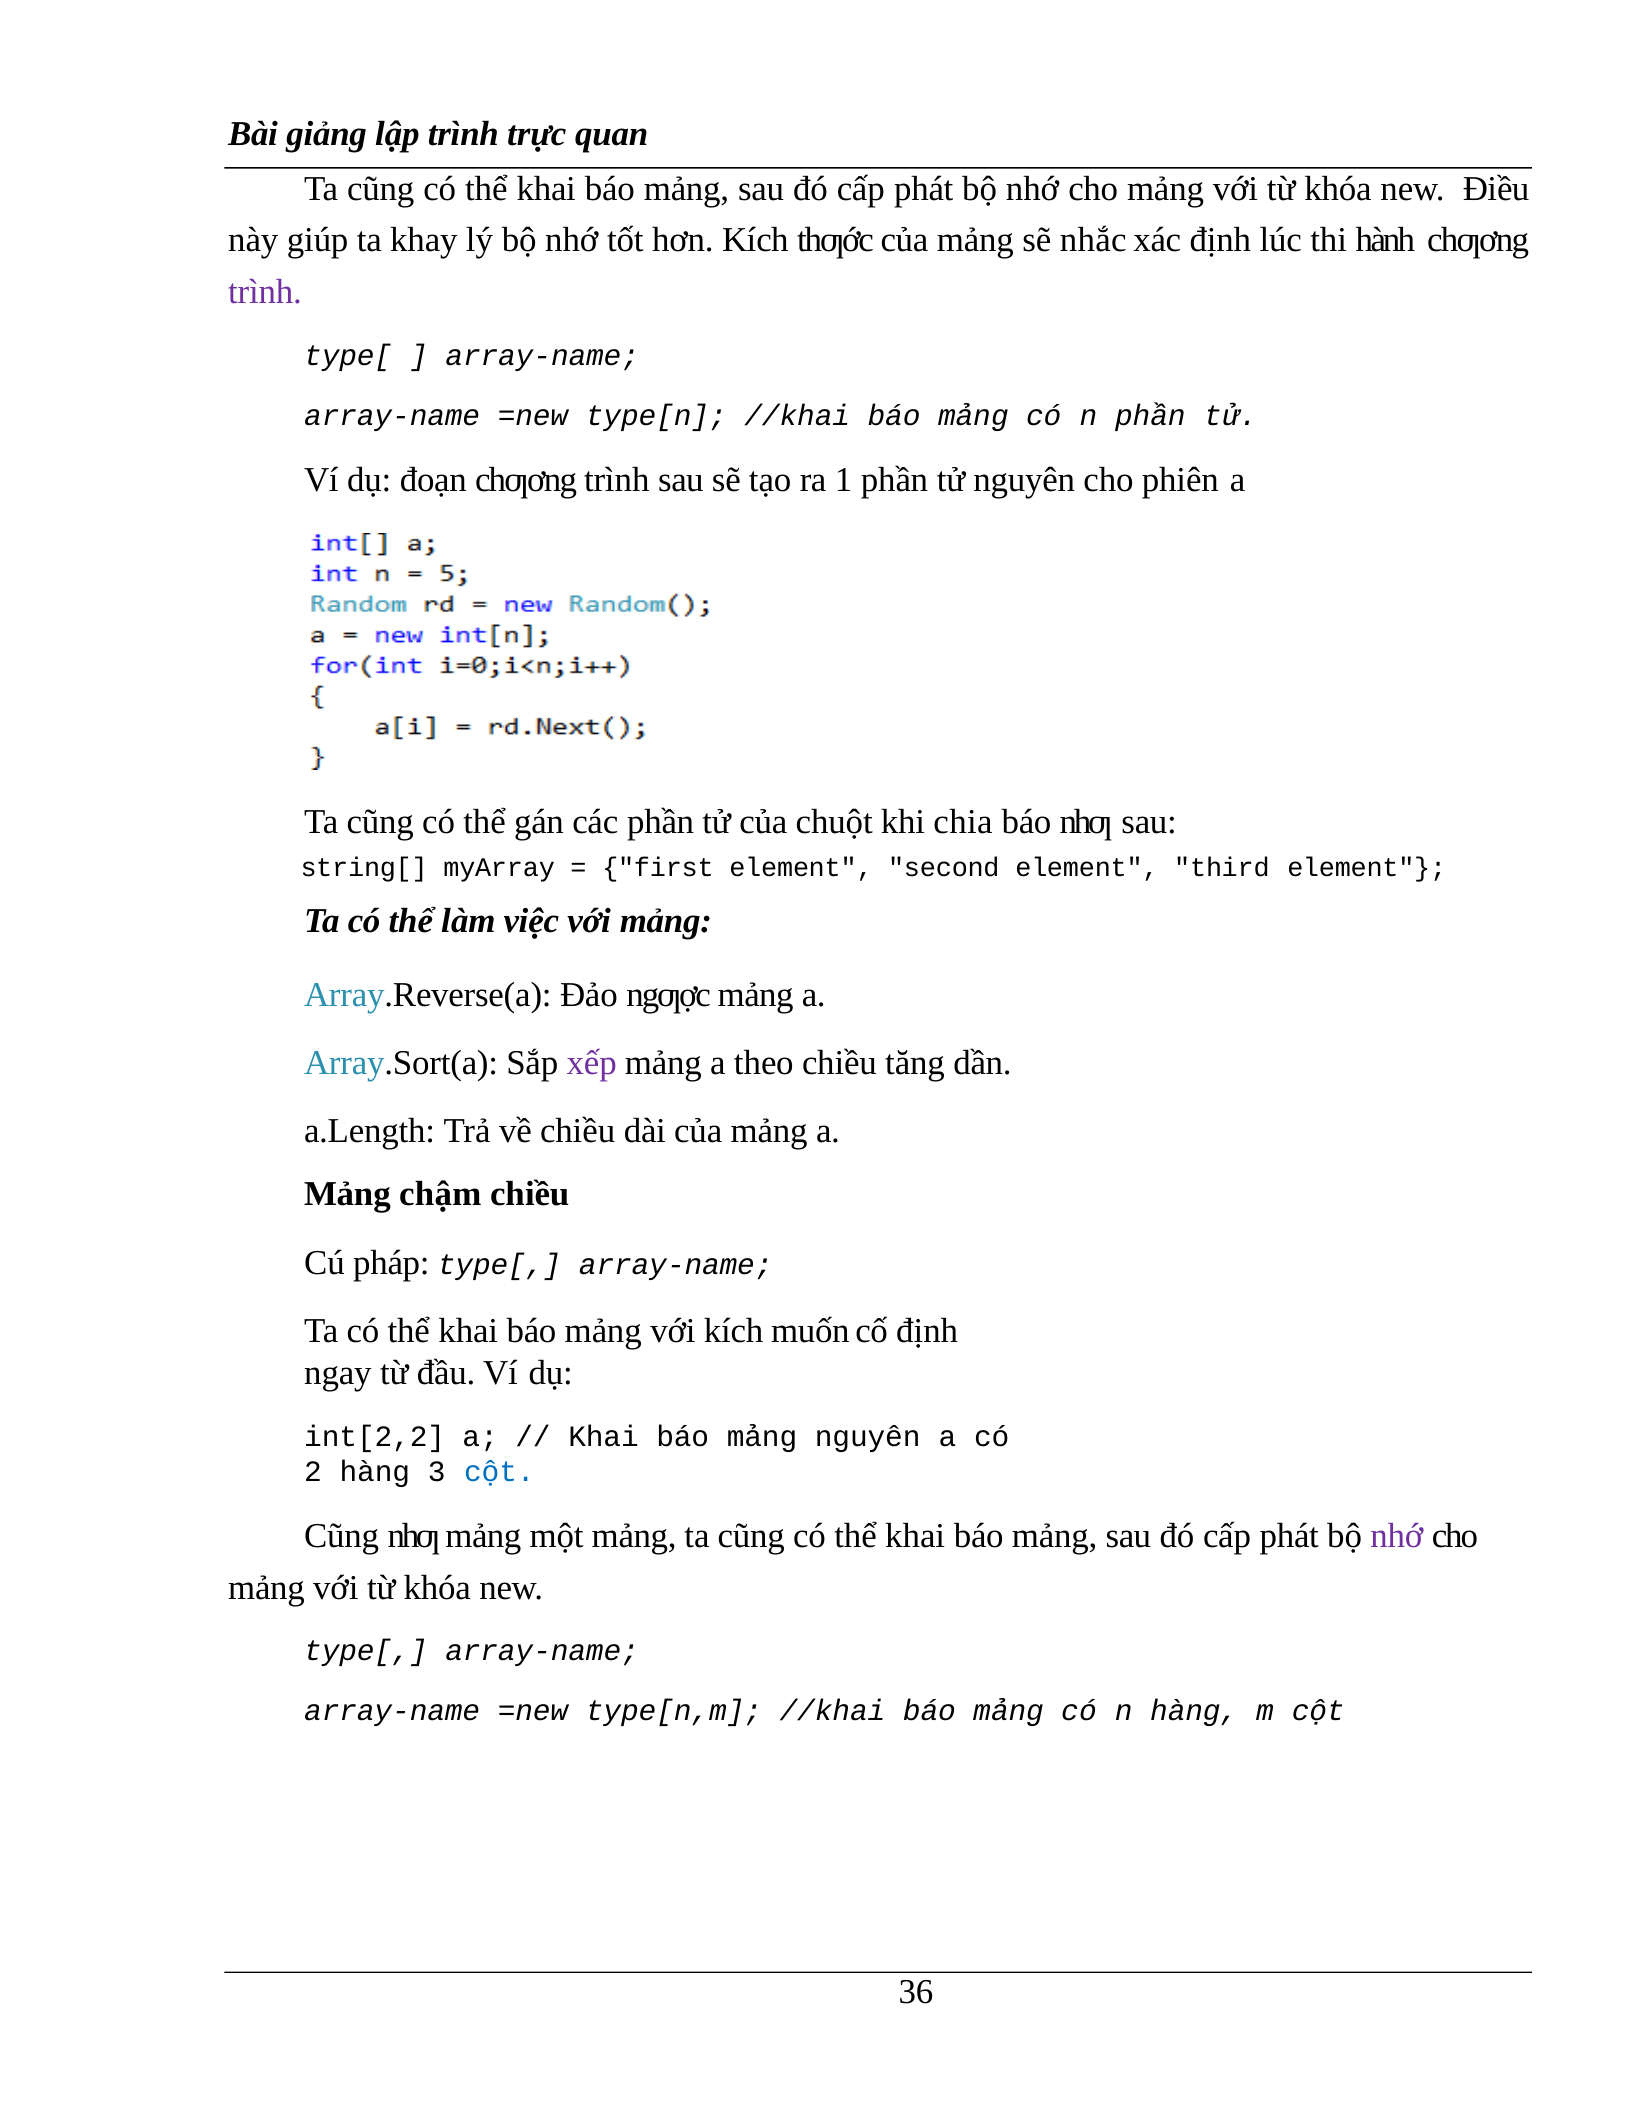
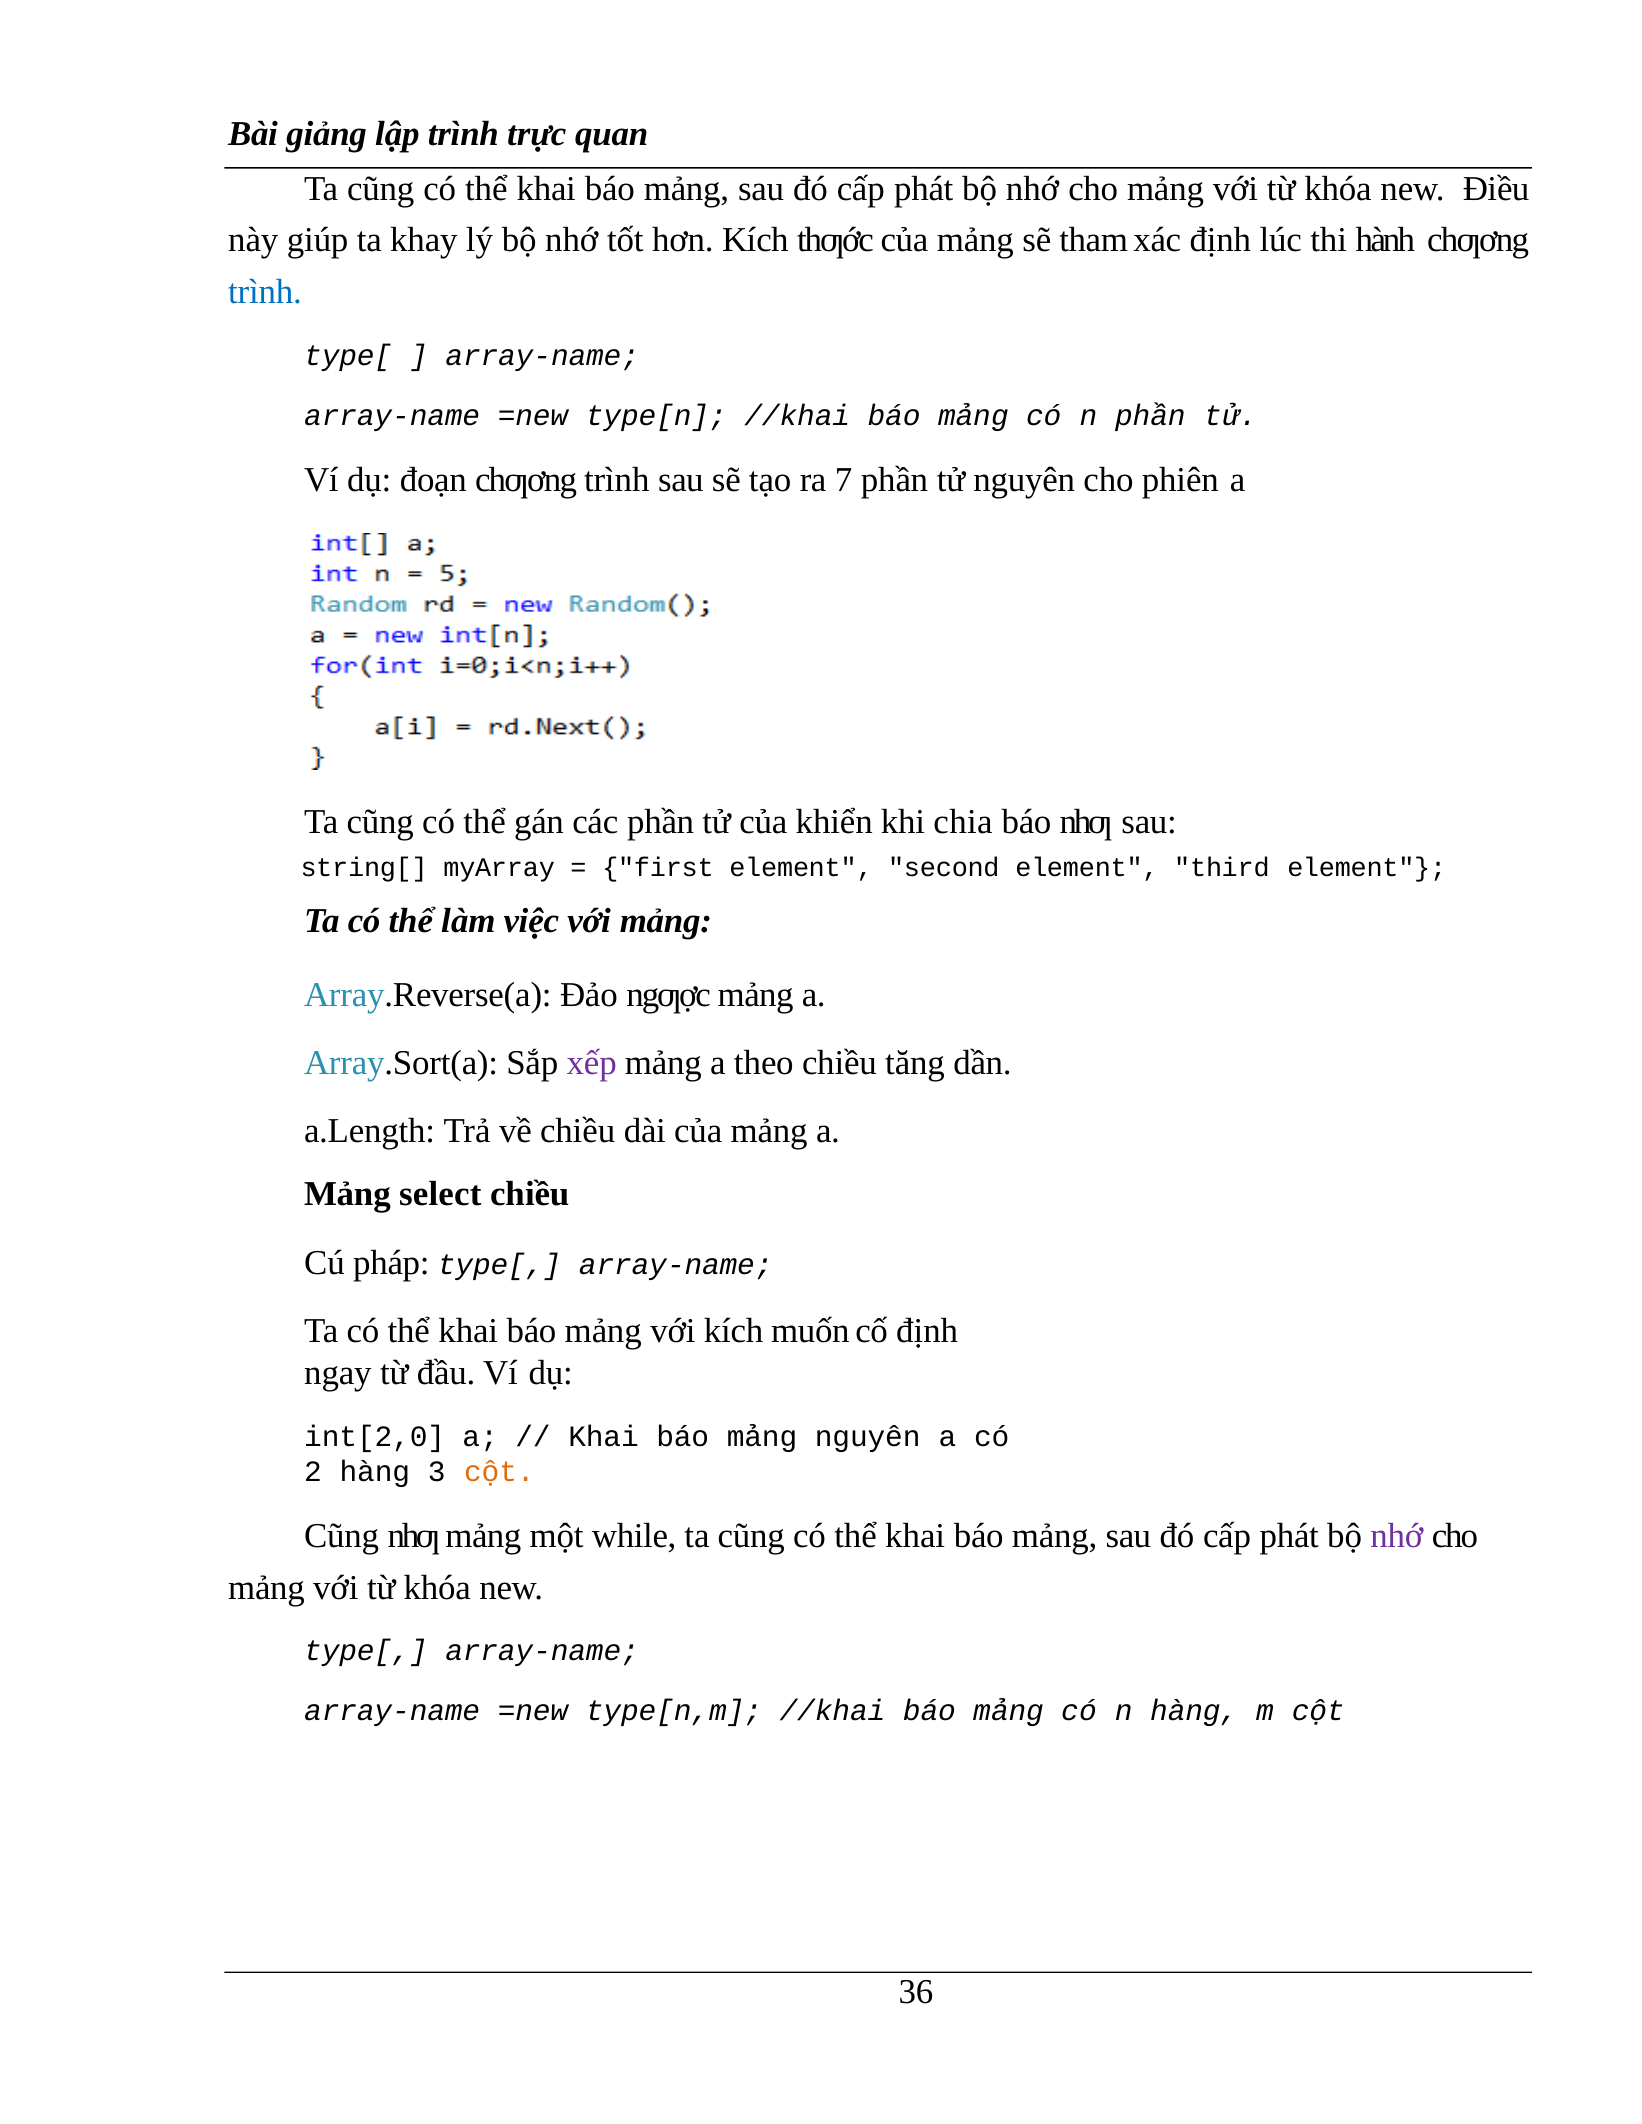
nhắc: nhắc -> tham (1094, 241)
trình colour: purple -> blue (265, 292)
1: 1 -> 7 (844, 480)
chuột: chuột -> khiển (834, 822)
chậm: chậm -> select (440, 1195)
int[2,2: int[2,2 -> int[2,0 (375, 1437)
cột colour: blue -> orange (499, 1473)
một mảng: mảng -> while (634, 1537)
